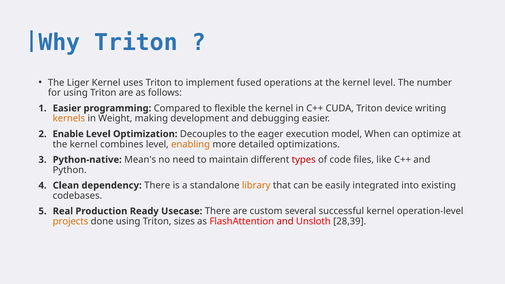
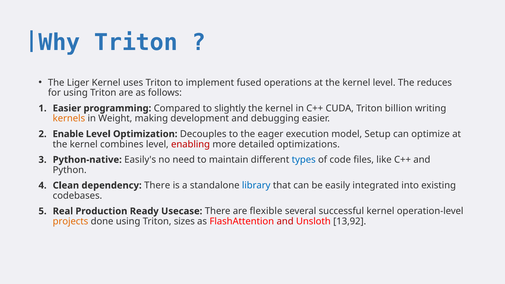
number: number -> reduces (434, 83)
flexible: flexible -> slightly (230, 108)
device: device -> billion (399, 108)
When: When -> Setup (378, 134)
enabling colour: orange -> red (191, 144)
Mean's: Mean's -> Easily's (140, 160)
types colour: red -> blue (304, 160)
library colour: orange -> blue (256, 185)
custom: custom -> flexible (266, 211)
28,39: 28,39 -> 13,92 (350, 221)
